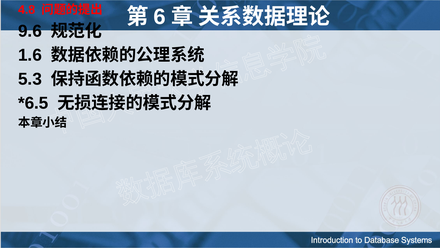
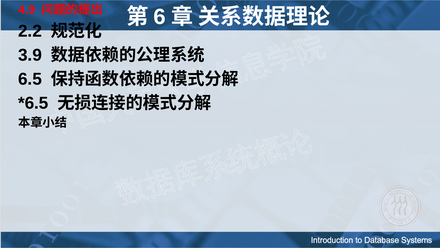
4.8: 4.8 -> 4.9 (27, 10)
9.6: 9.6 -> 2.2 (30, 31)
1.6: 1.6 -> 3.9 (30, 55)
5.3: 5.3 -> 6.5 (30, 79)
